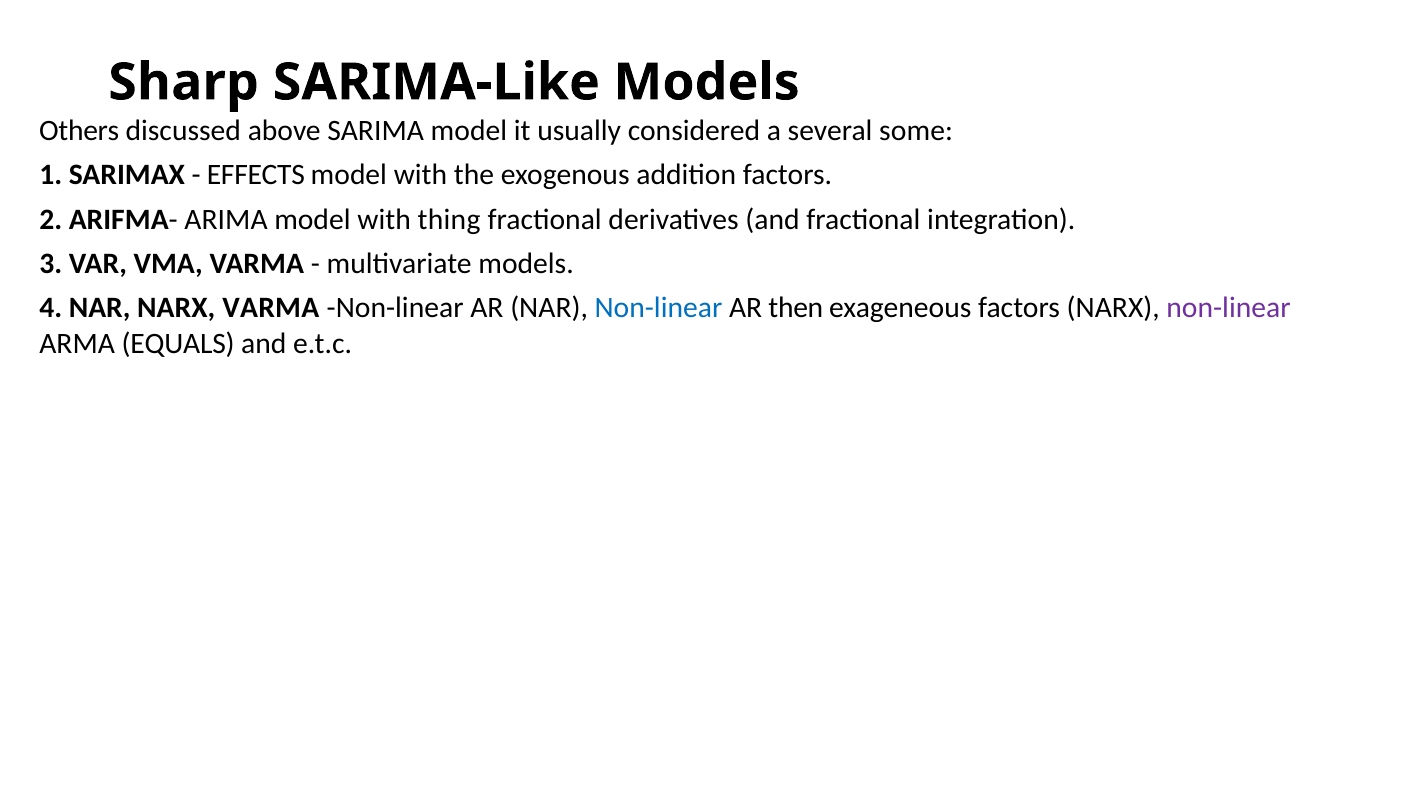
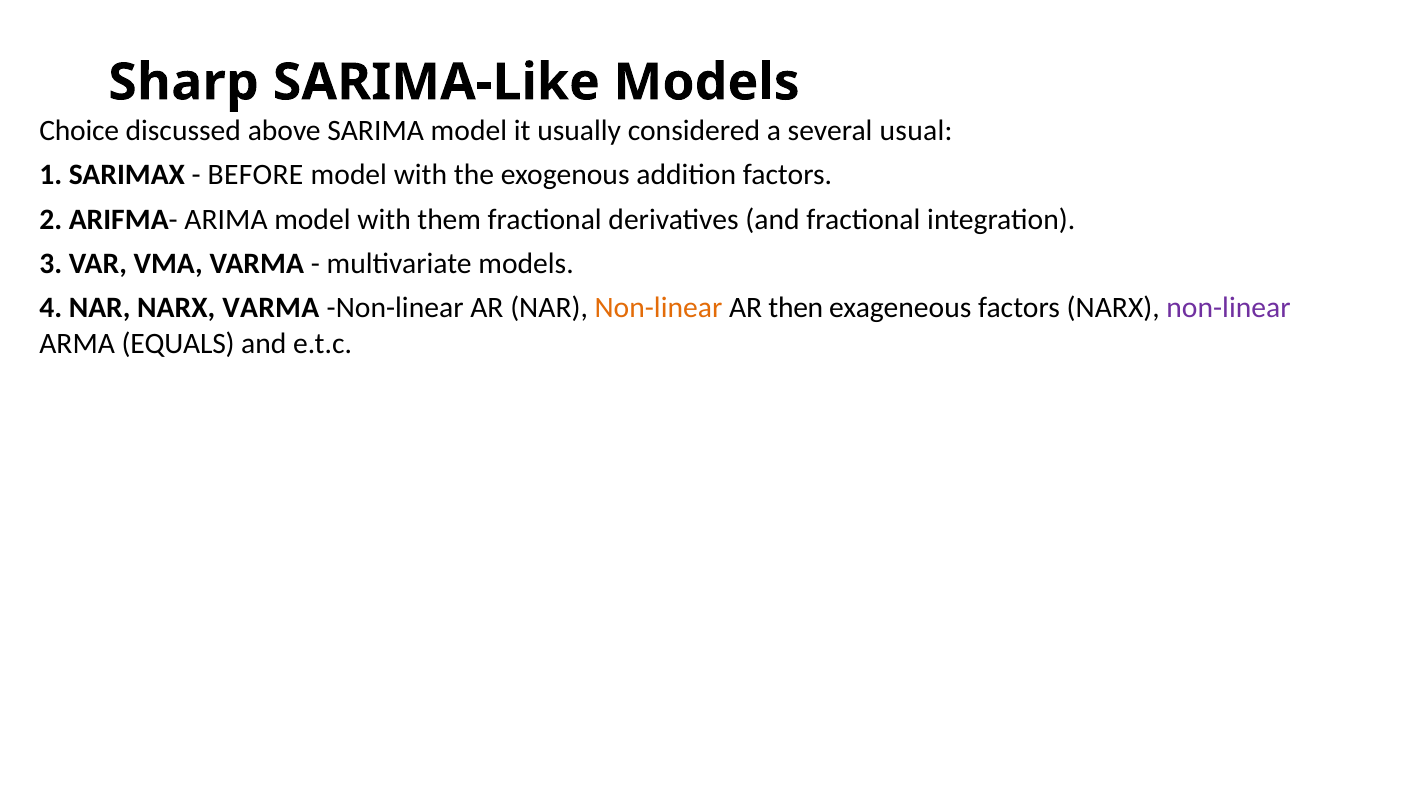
Others: Others -> Choice (79, 131)
some: some -> usual (916, 131)
EFFECTS: EFFECTS -> BEFORE (256, 175)
thing: thing -> them (449, 220)
Non-linear colour: blue -> orange (658, 308)
